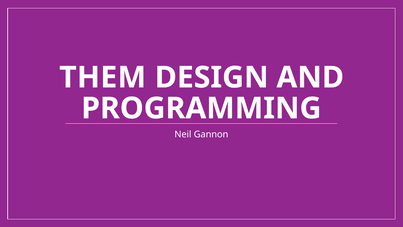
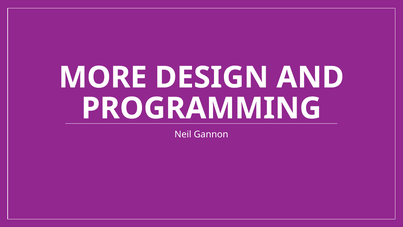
THEM: THEM -> MORE (103, 77)
